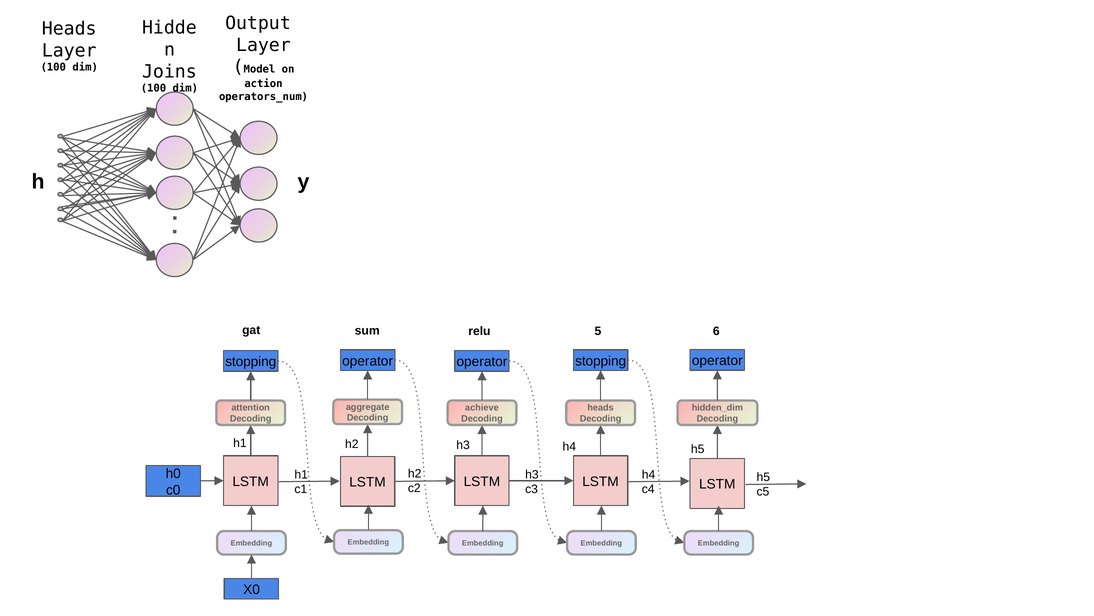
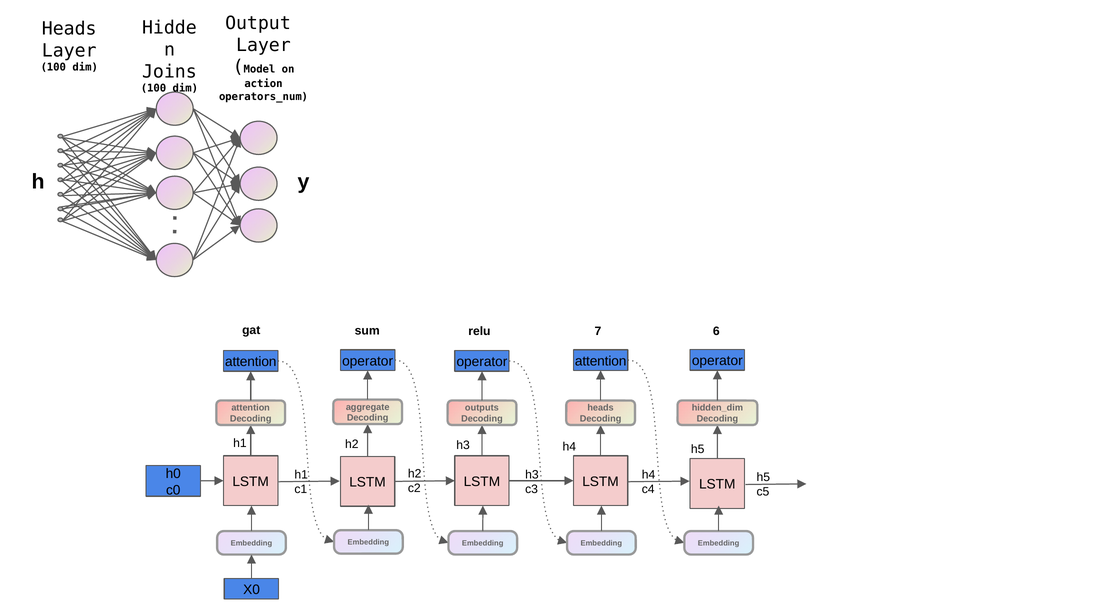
5: 5 -> 7 (598, 331)
stopping: stopping -> attention (601, 361)
stopping: stopping -> attention (251, 362)
achieve: achieve -> outputs (482, 407)
